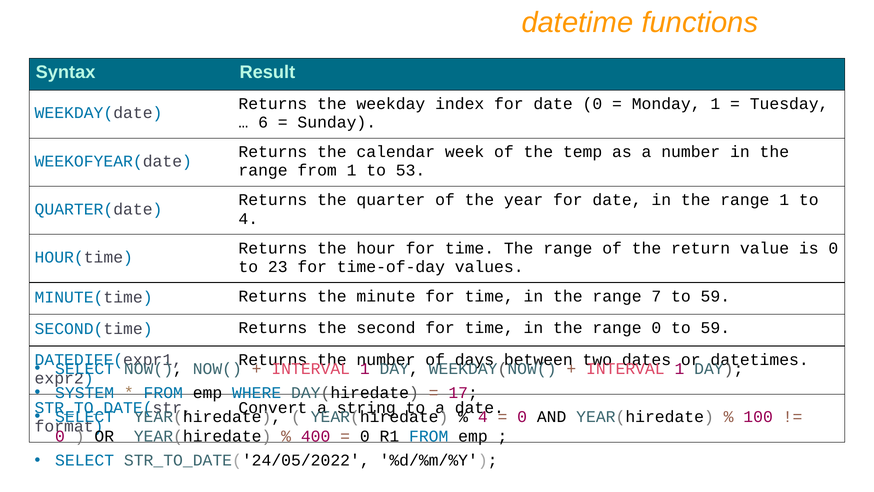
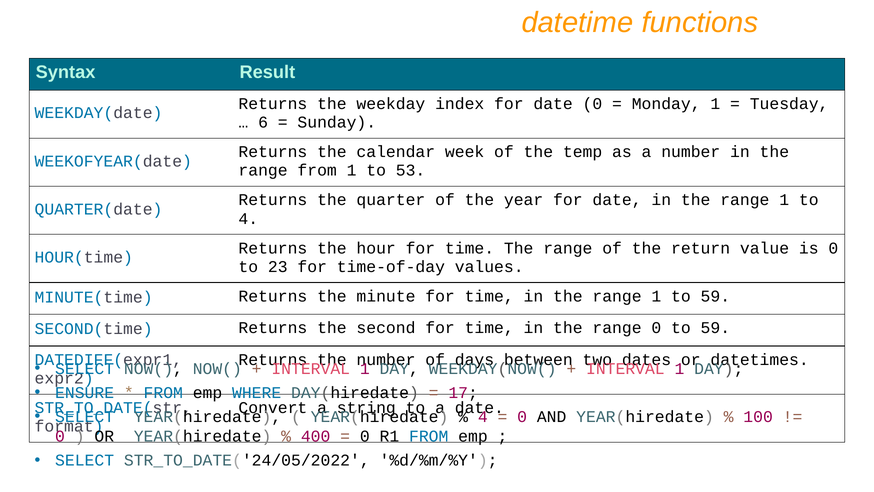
7: 7 -> 1 (656, 296)
SYSTEM: SYSTEM -> ENSURE (85, 392)
